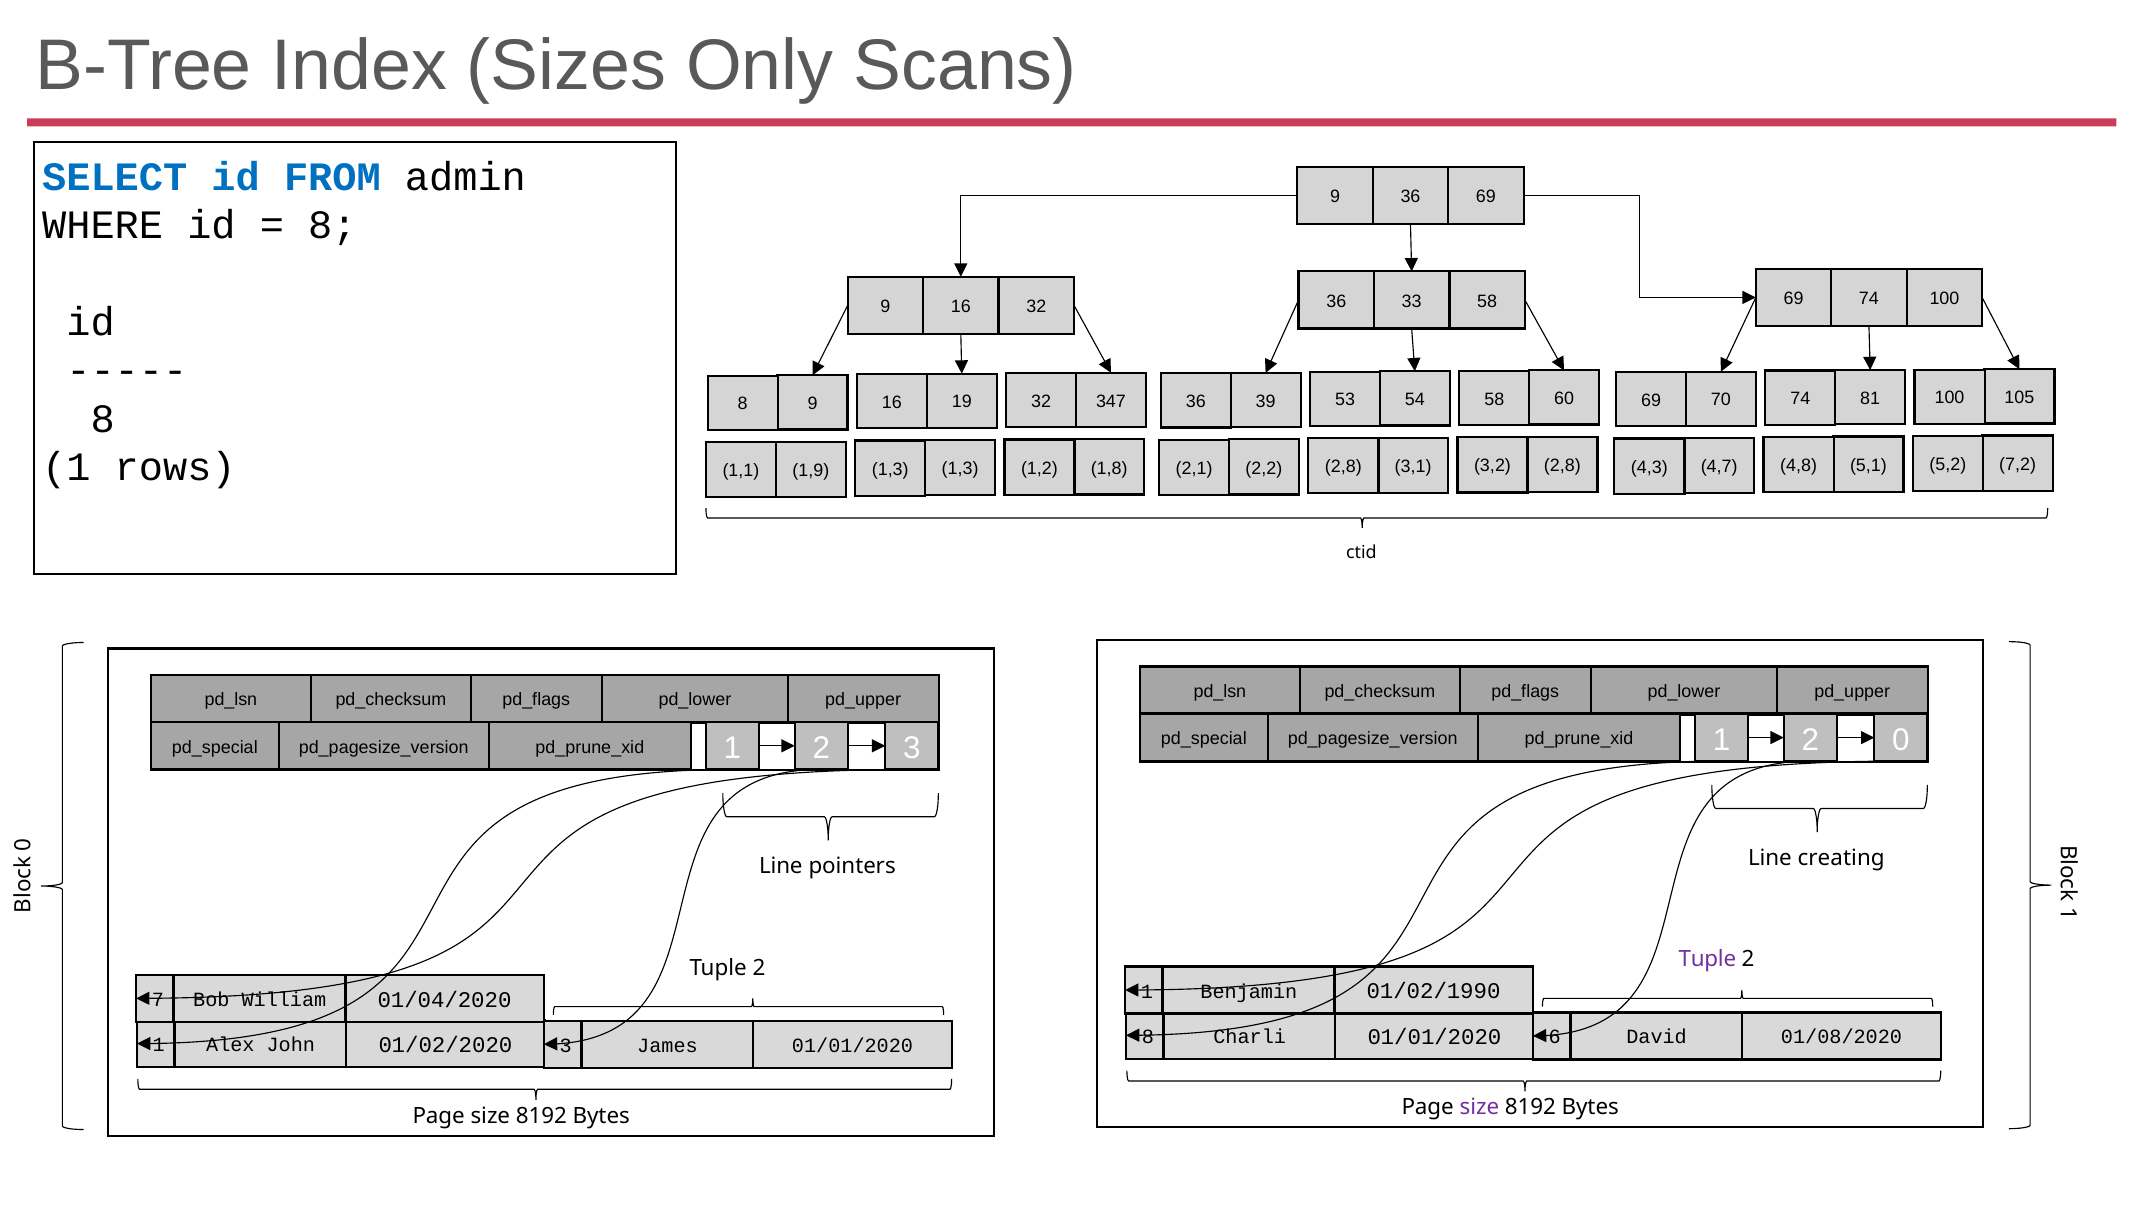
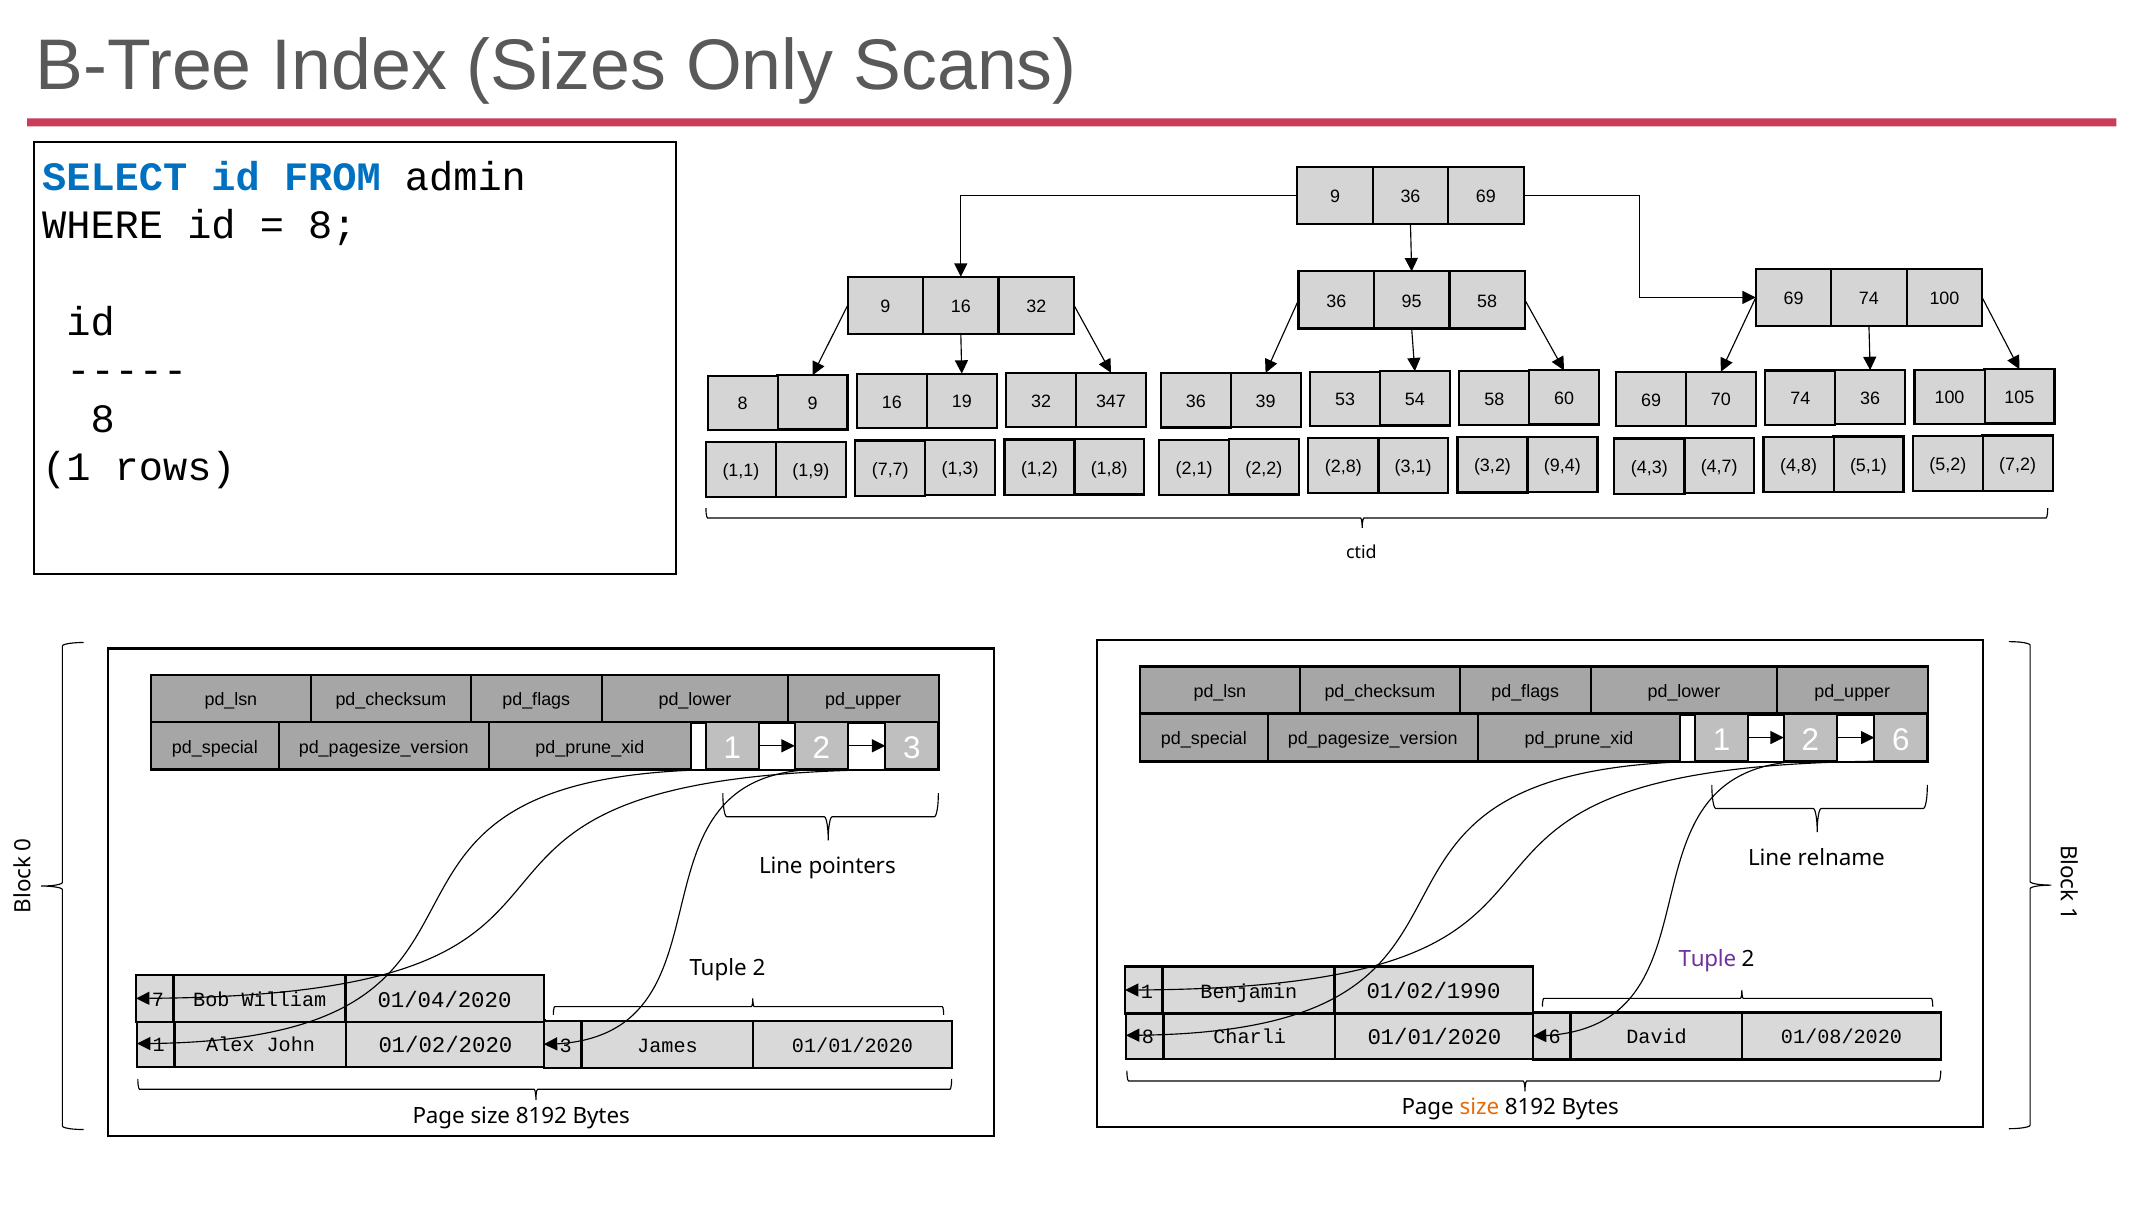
33: 33 -> 95 (1412, 301)
81: 81 -> 36 (1870, 399)
2,1 2,8: 2,8 -> 9,4 (1562, 466)
1,3: 1,3 -> 7,7 (890, 470)
2 0: 0 -> 6 (1901, 740)
creating: creating -> relname (1841, 859)
size colour: purple -> orange (1479, 1108)
